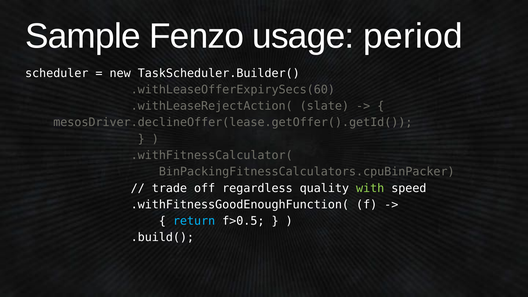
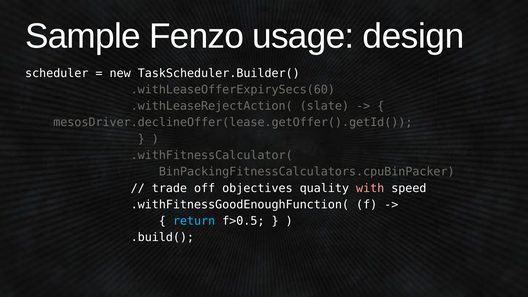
period: period -> design (413, 36)
regardless: regardless -> objectives (257, 188)
with colour: light green -> pink (370, 188)
